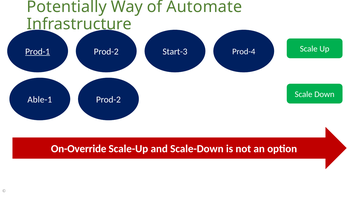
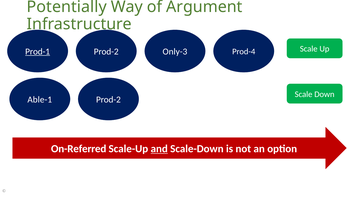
Automate: Automate -> Argument (204, 7)
Start-3: Start-3 -> Only-3 (175, 52)
On-Override: On-Override -> On-Referred (79, 149)
and underline: none -> present (159, 149)
